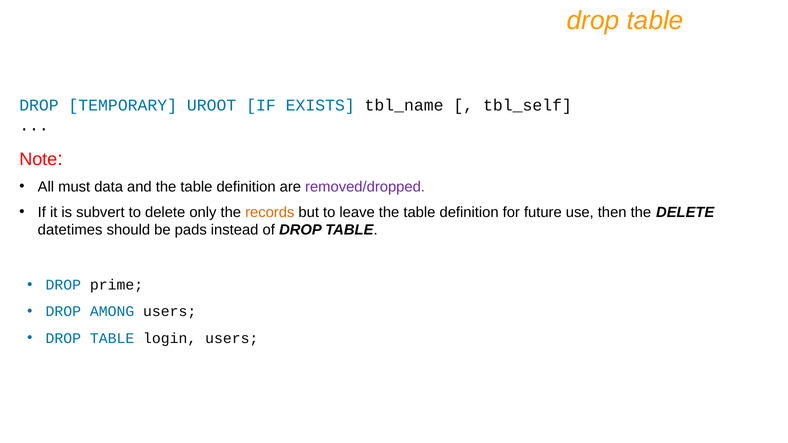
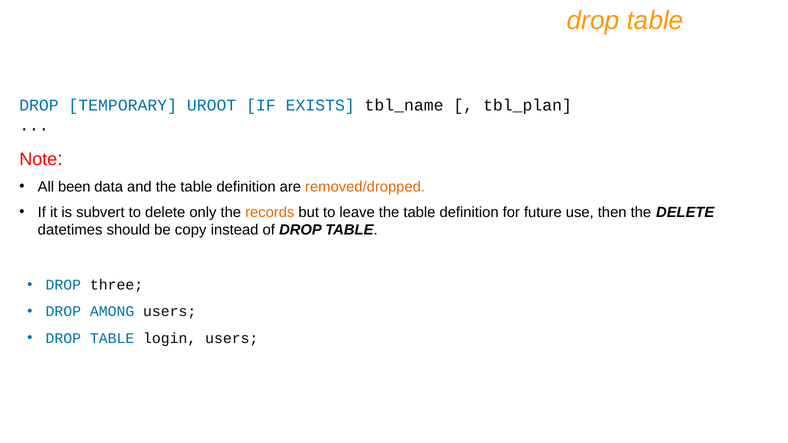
tbl_self: tbl_self -> tbl_plan (527, 106)
must: must -> been (74, 187)
removed/dropped colour: purple -> orange (365, 187)
pads: pads -> copy (191, 230)
prime: prime -> three (117, 285)
